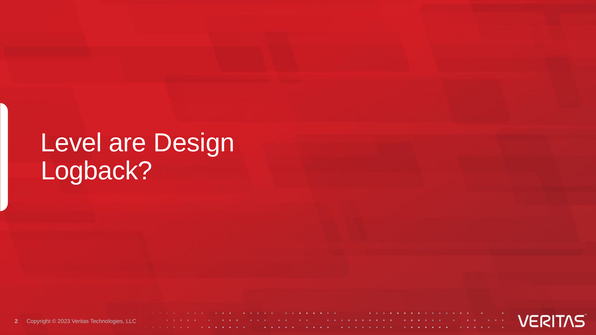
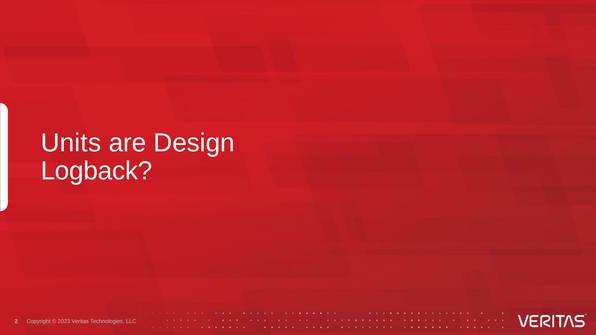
Level: Level -> Units (71, 143)
